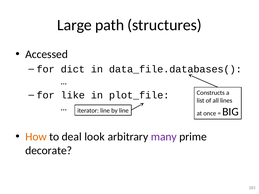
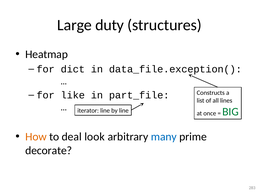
path: path -> duty (110, 25)
Accessed: Accessed -> Heatmap (47, 54)
data_file.databases(: data_file.databases( -> data_file.exception( (175, 69)
plot_file: plot_file -> part_file (139, 95)
BIG colour: black -> green (231, 112)
many colour: purple -> blue (164, 137)
